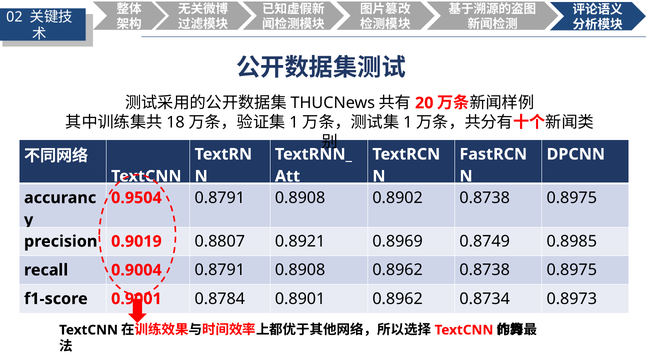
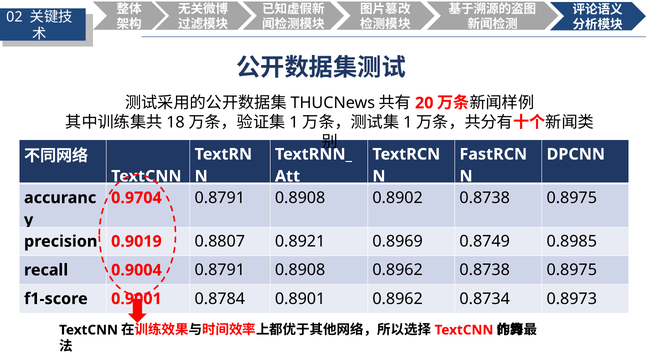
0.9504: 0.9504 -> 0.9704 (136, 198)
